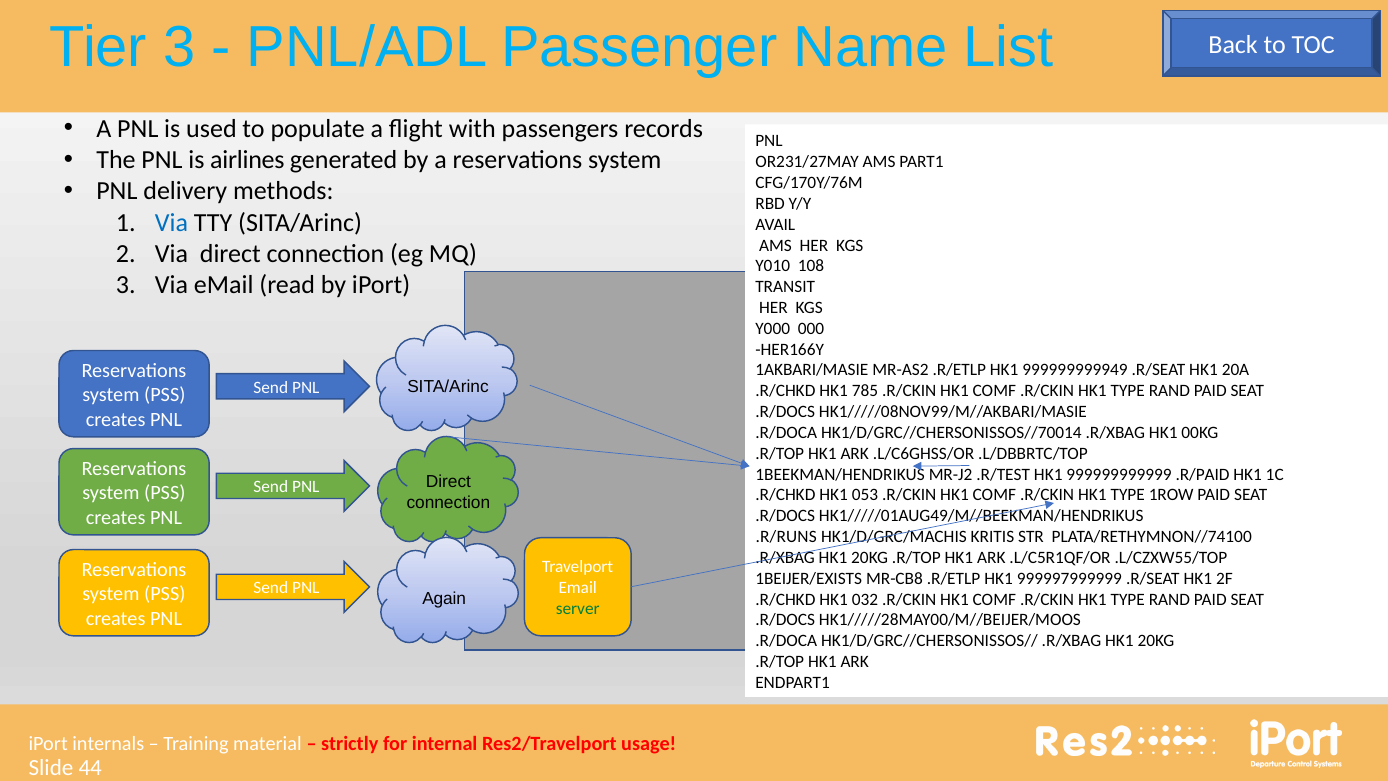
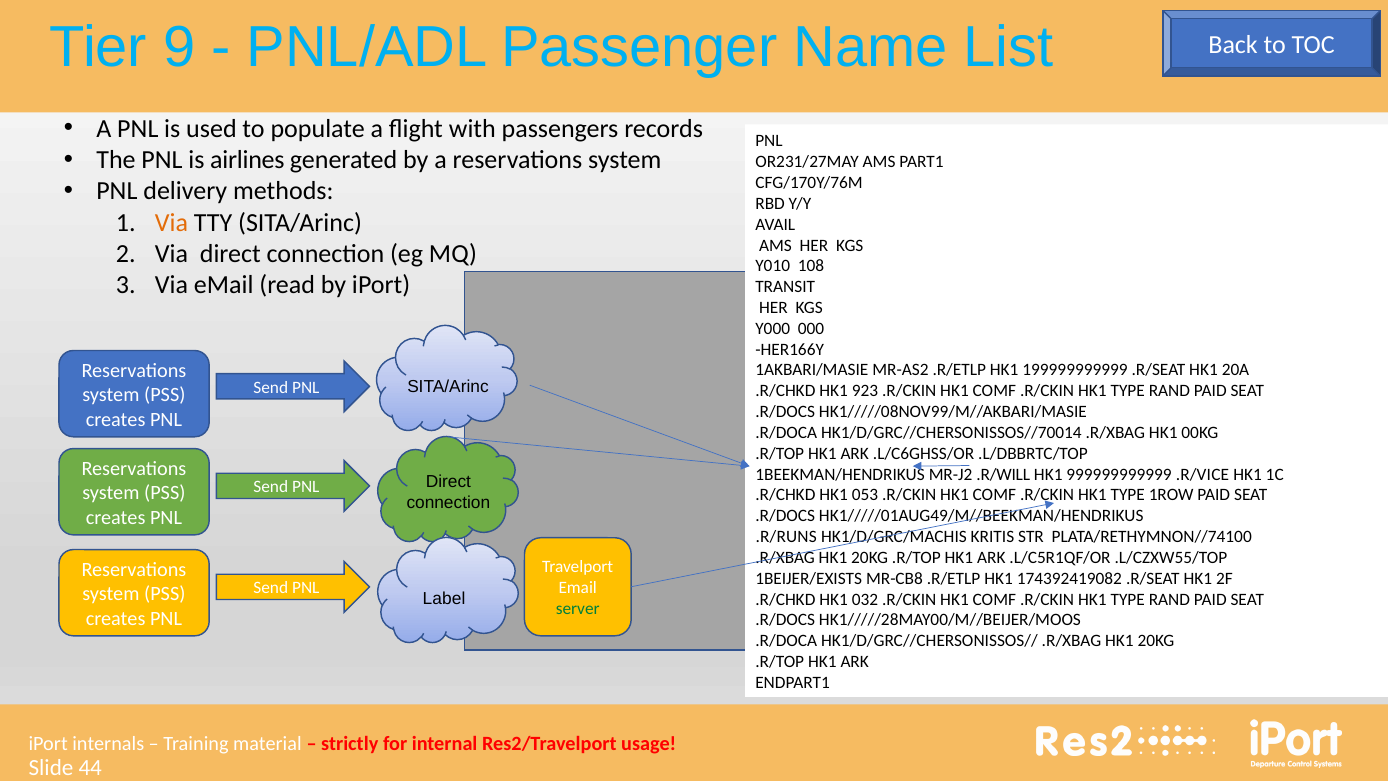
Tier 3: 3 -> 9 (179, 47)
Via colour: blue -> orange (172, 222)
999999999949: 999999999949 -> 199999999999 (1075, 370)
785: 785 -> 923 (865, 391)
.R/TEST: .R/TEST -> .R/WILL (1003, 474)
.R/PAID: .R/PAID -> .R/VICE (1202, 474)
999997999999: 999997999999 -> 174392419082 (1069, 578)
Again: Again -> Label (444, 598)
